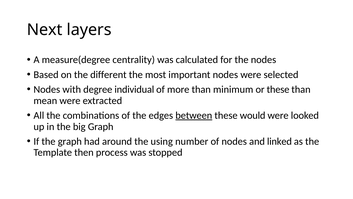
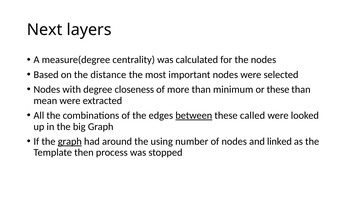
different: different -> distance (108, 74)
individual: individual -> closeness (134, 89)
would: would -> called (253, 115)
graph underline: none -> present (70, 141)
